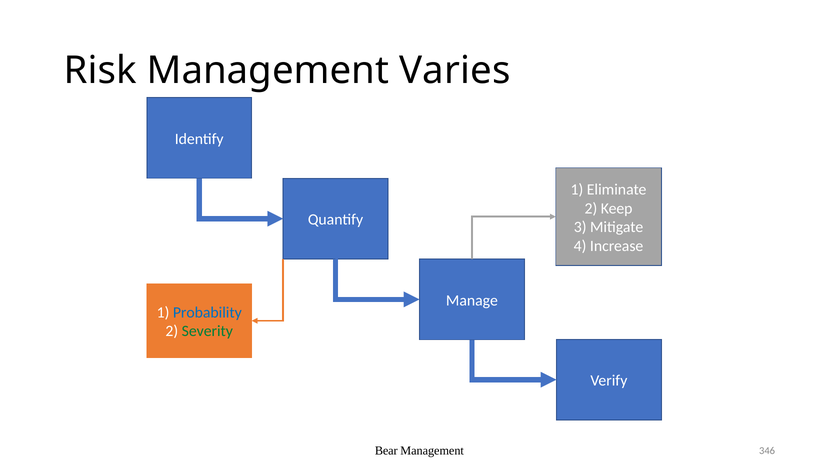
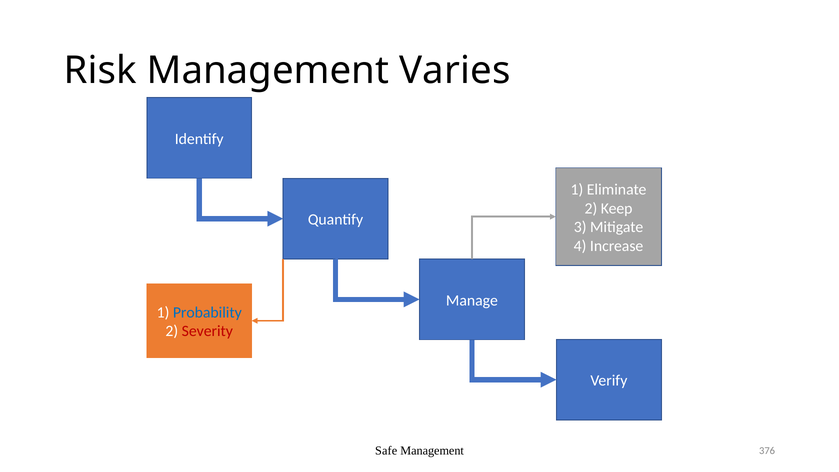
Severity colour: green -> red (207, 331)
Bear: Bear -> Safe (386, 451)
346: 346 -> 376 (767, 451)
